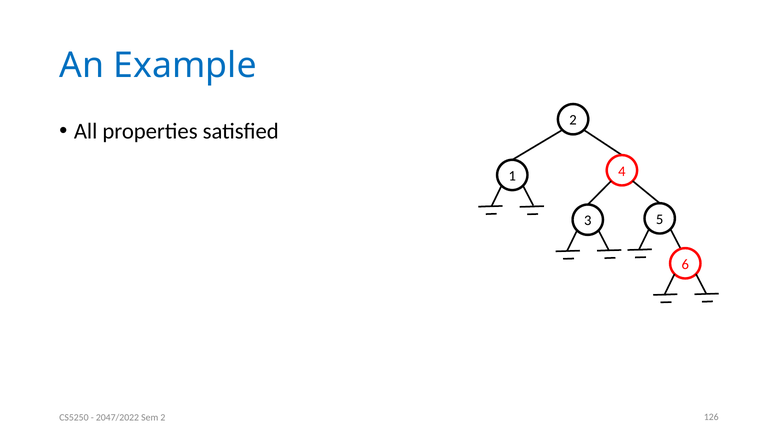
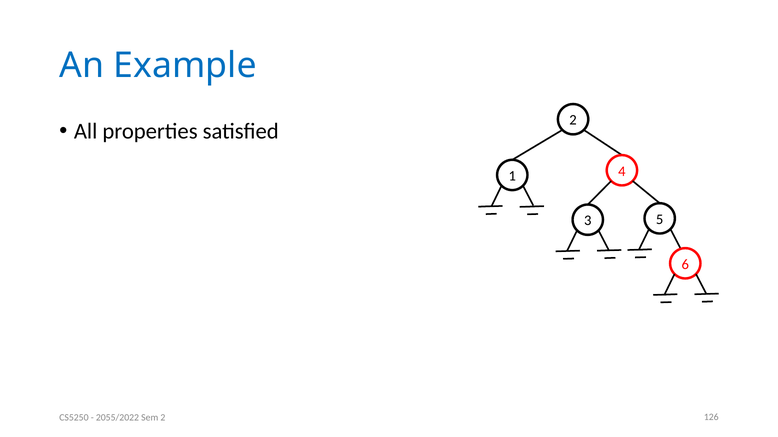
2047/2022: 2047/2022 -> 2055/2022 (117, 418)
